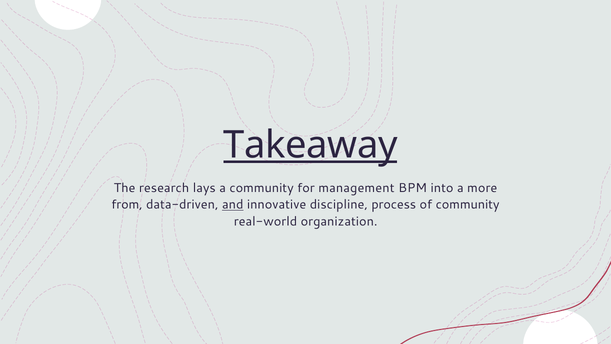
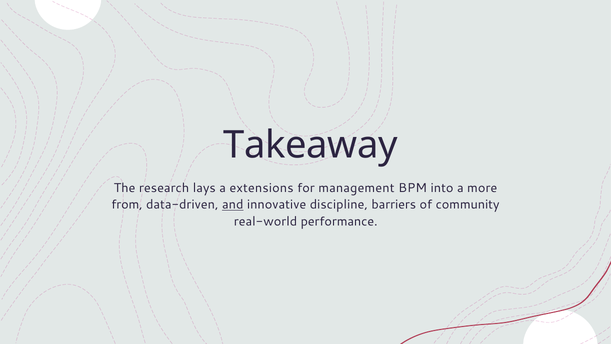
Takeaway underline: present -> none (311, 145)
a community: community -> extensions (262, 188)
process: process -> barriers (394, 205)
organization: organization -> performance (339, 221)
